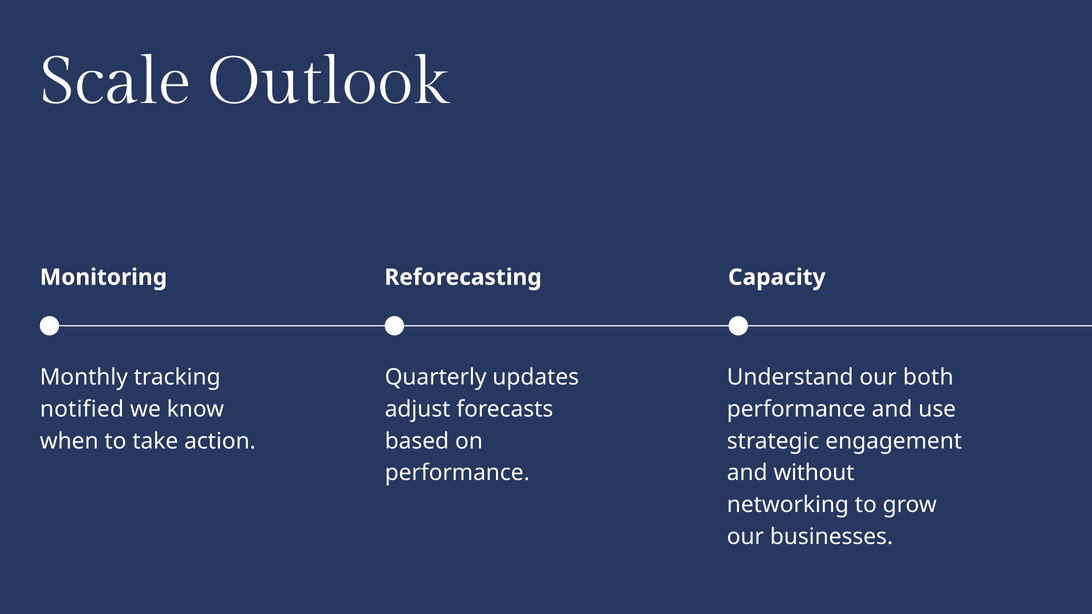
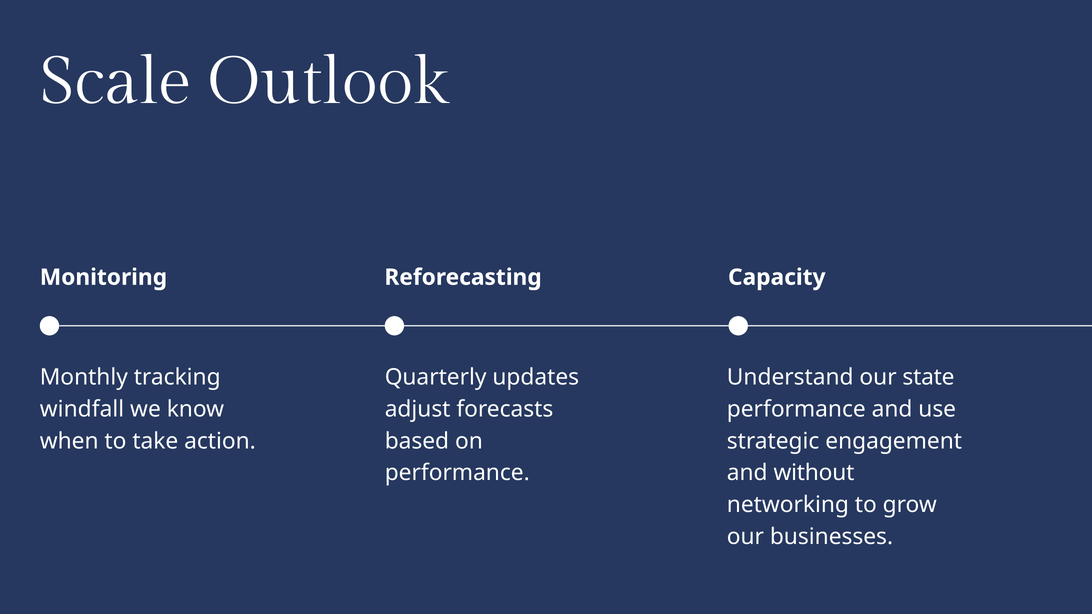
both: both -> state (928, 378)
notified: notified -> windfall (82, 409)
